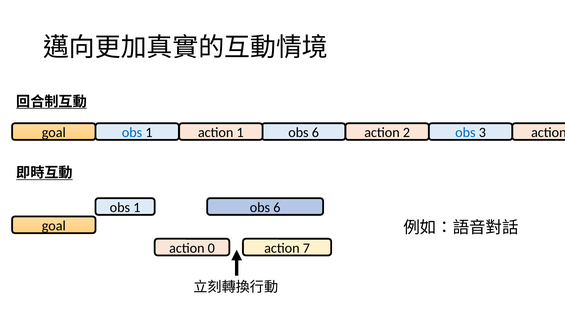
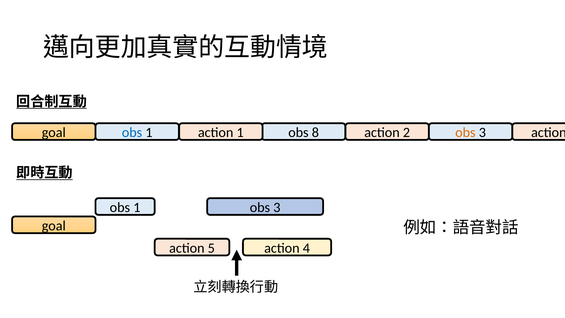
1 obs 6: 6 -> 8 (315, 132)
obs colour: blue -> orange (465, 132)
6: 6 -> 3 (277, 207)
0: 0 -> 5 (211, 248)
7: 7 -> 4 (306, 248)
